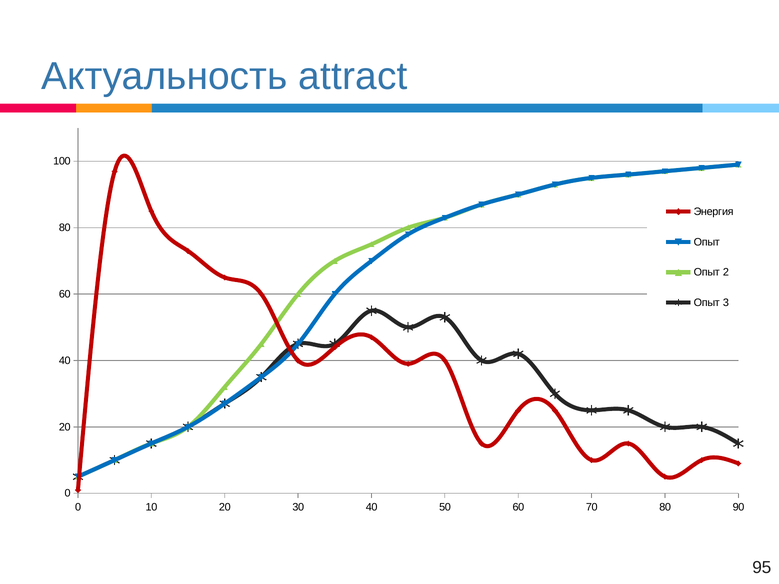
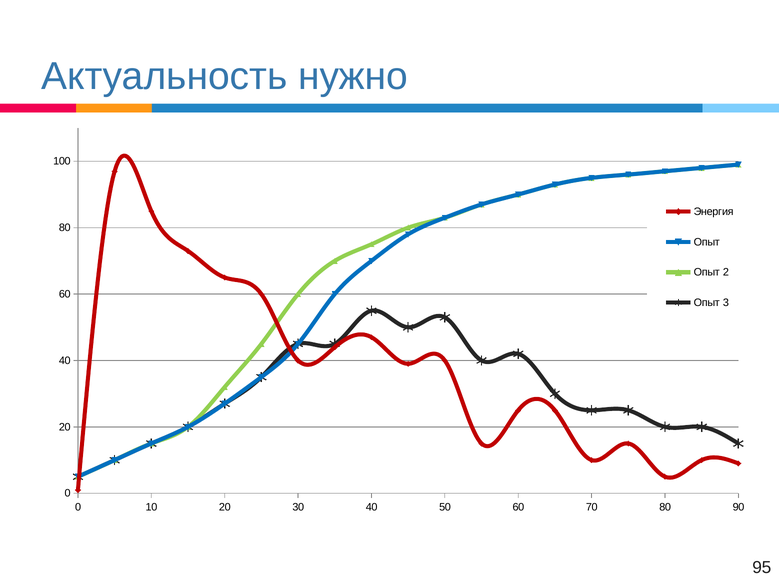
attract: attract -> нужно (353, 76)
